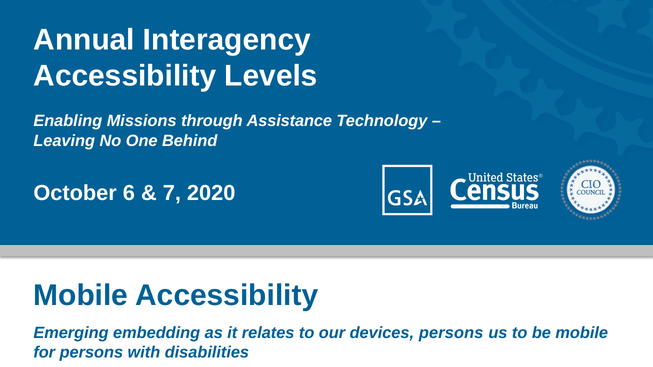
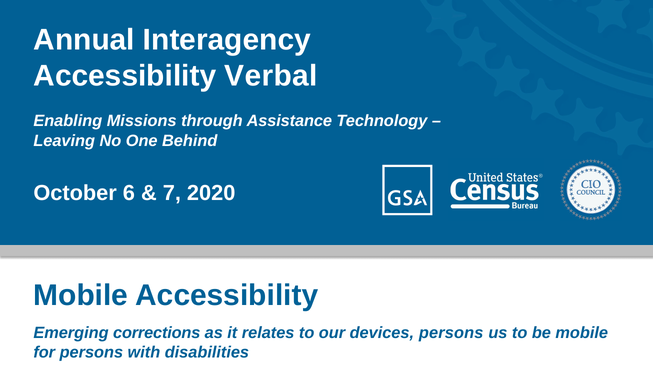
Levels: Levels -> Verbal (271, 76)
embedding: embedding -> corrections (157, 333)
